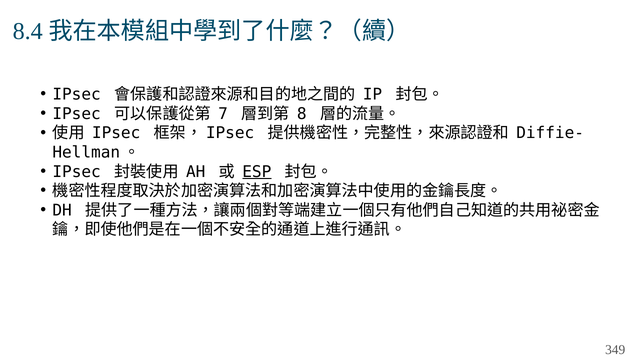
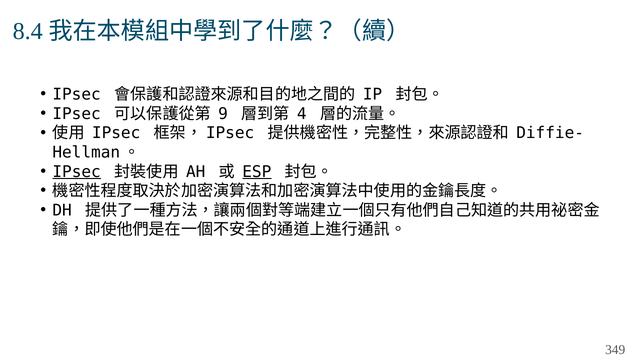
7: 7 -> 9 (223, 114)
8: 8 -> 4 (302, 114)
IPsec underline: none -> present (77, 172)
